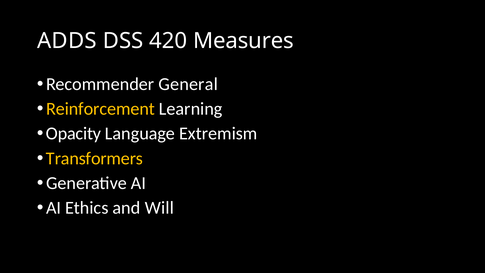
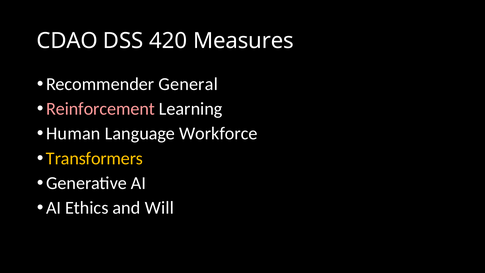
ADDS: ADDS -> CDAO (67, 41)
Reinforcement colour: yellow -> pink (101, 109)
Opacity: Opacity -> Human (73, 134)
Extremism: Extremism -> Workforce (218, 134)
